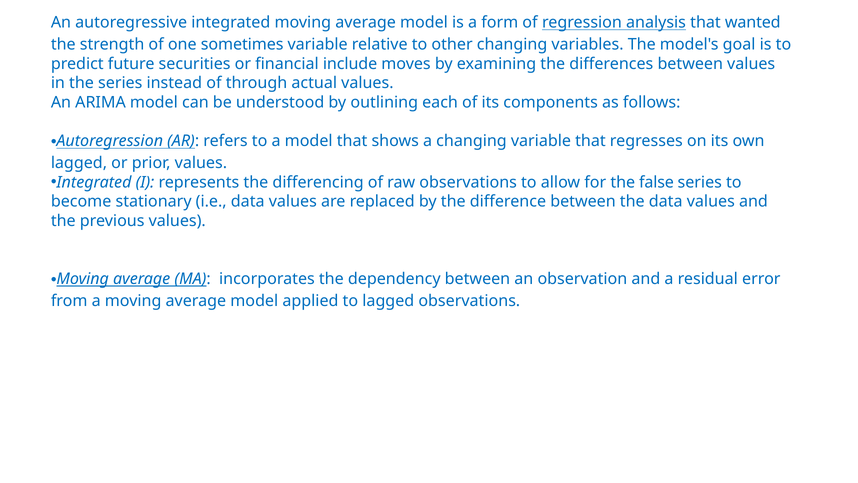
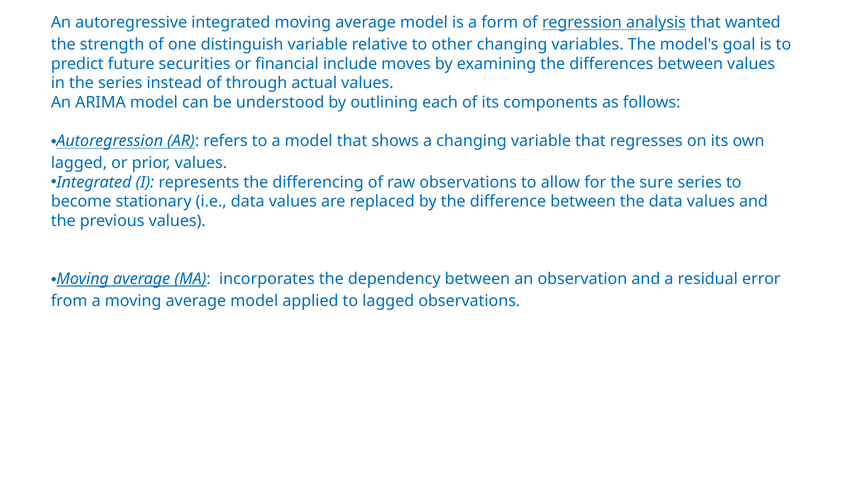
sometimes: sometimes -> distinguish (242, 44)
false: false -> sure (656, 182)
